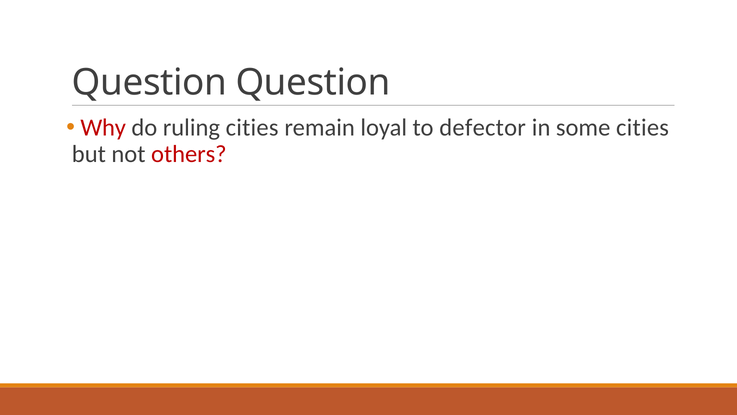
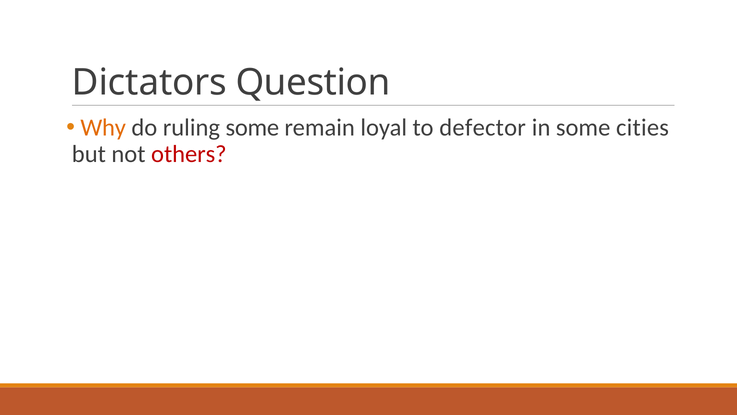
Question: Question -> Dictators (149, 83)
Why colour: red -> orange (103, 127)
ruling cities: cities -> some (252, 127)
